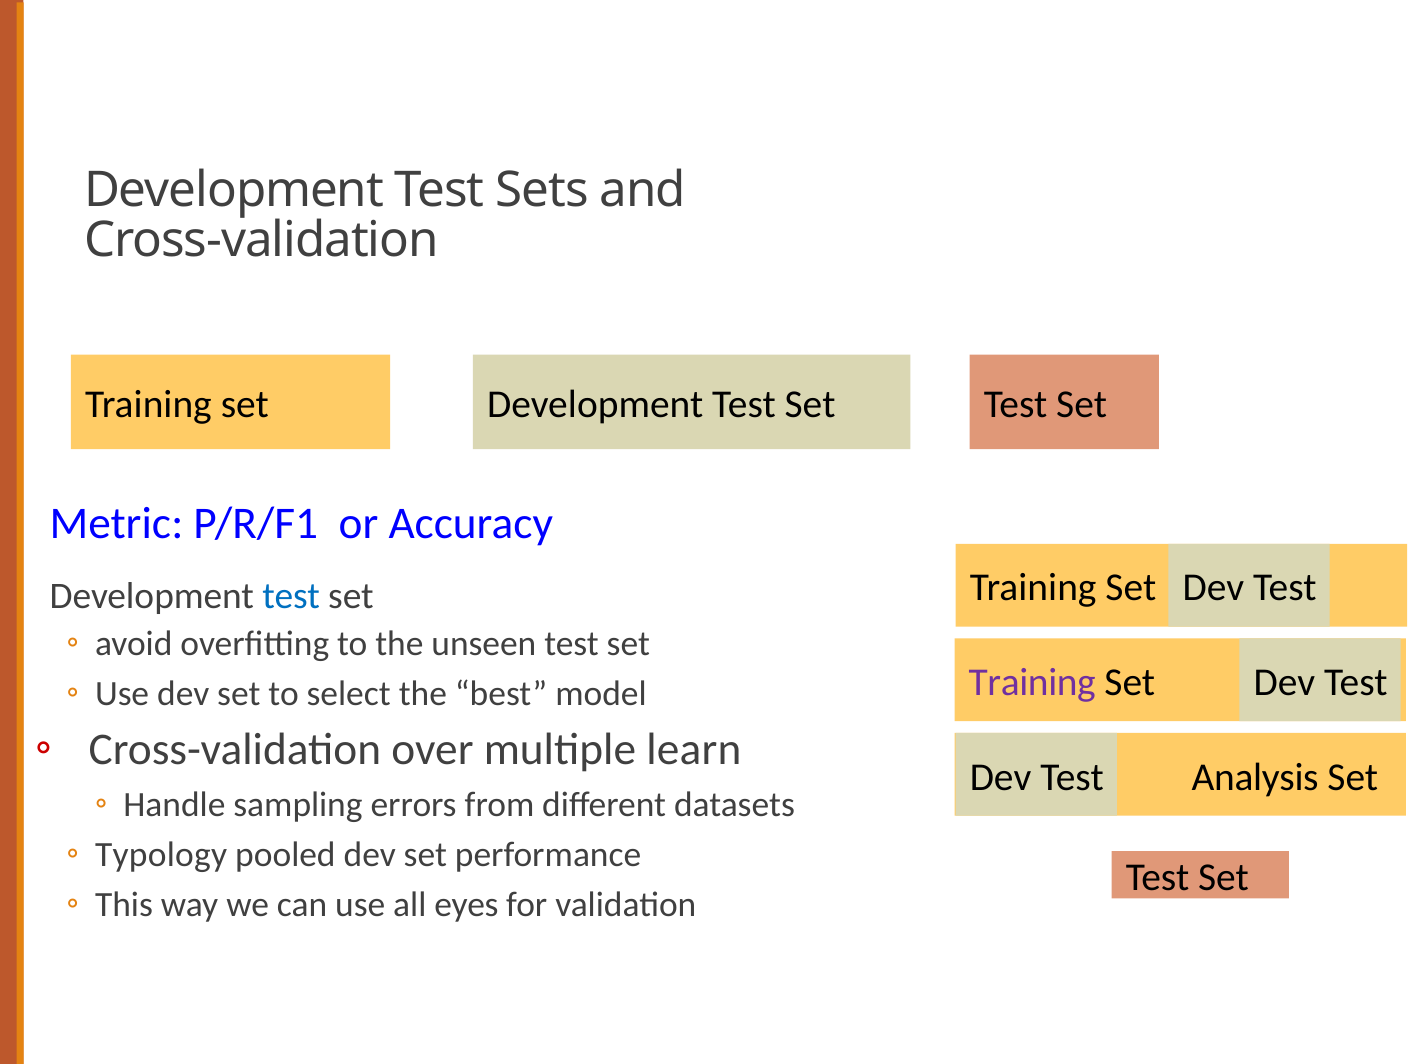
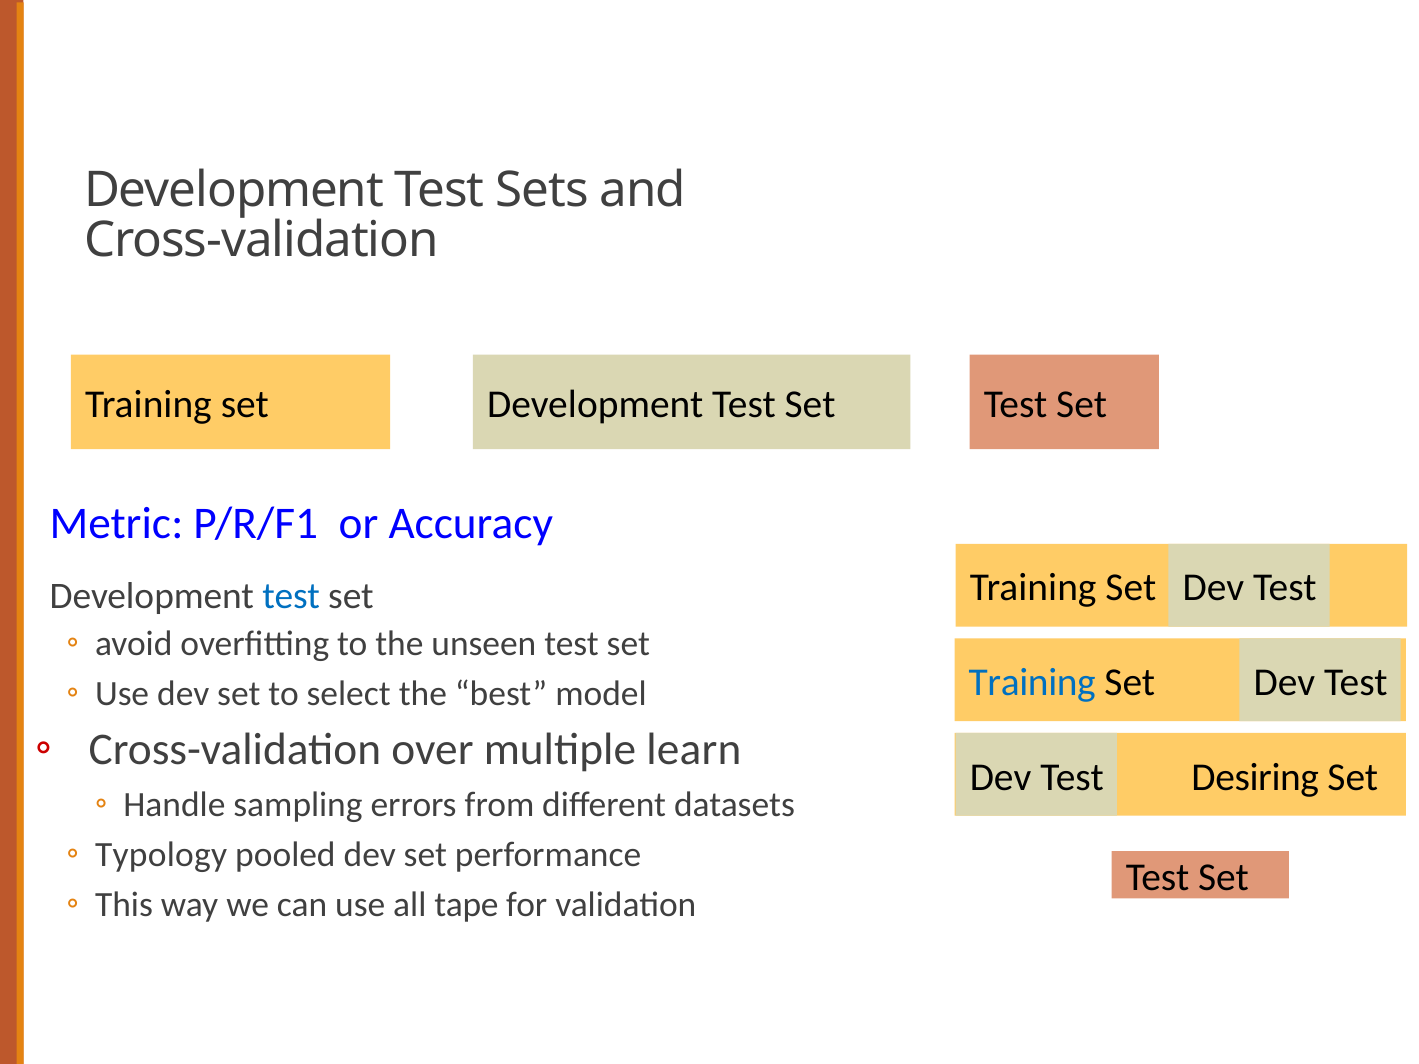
Training colour: purple -> blue (1032, 683)
Analysis: Analysis -> Desiring (1255, 777)
eyes: eyes -> tape (466, 905)
